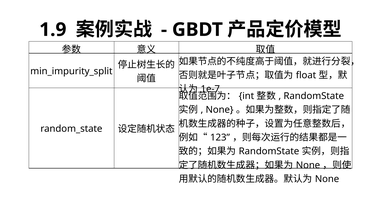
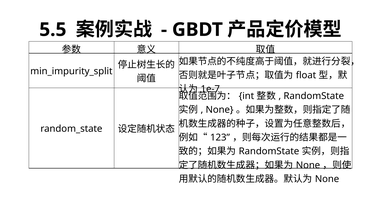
1.9: 1.9 -> 5.5 (53, 30)
